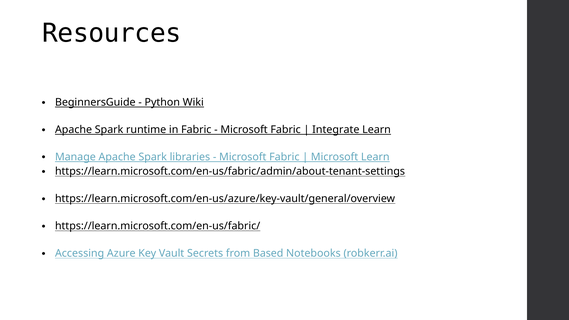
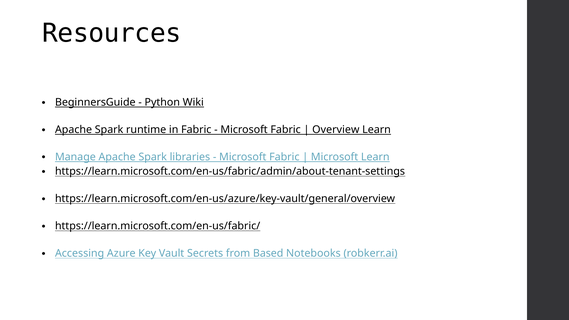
Integrate: Integrate -> Overview (336, 130)
